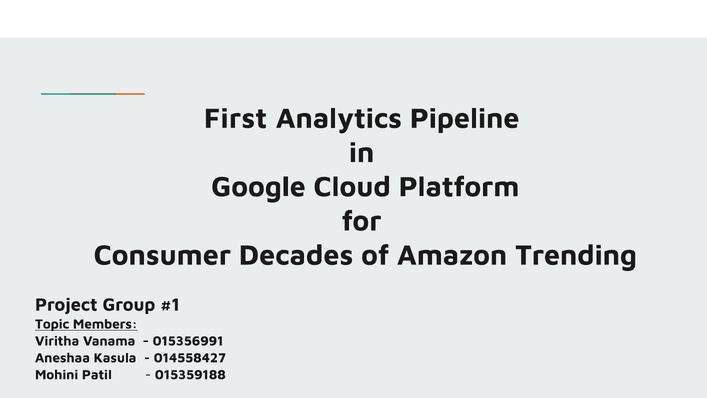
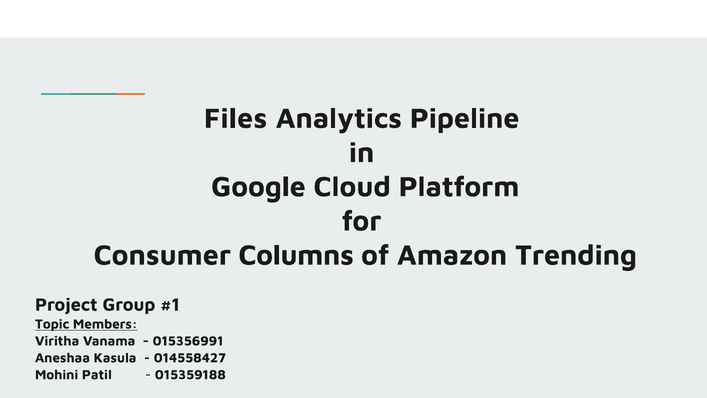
First: First -> Files (236, 118)
Decades: Decades -> Columns (296, 255)
